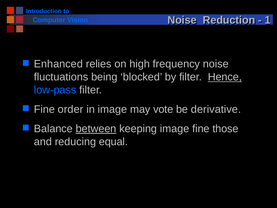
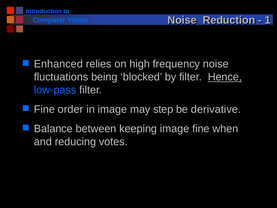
vote: vote -> step (163, 109)
between underline: present -> none (96, 129)
those: those -> when (225, 129)
equal: equal -> votes (113, 142)
